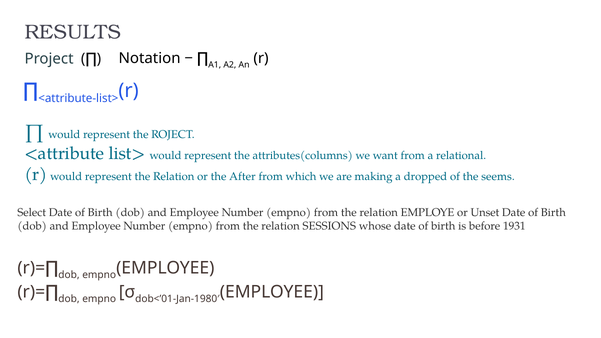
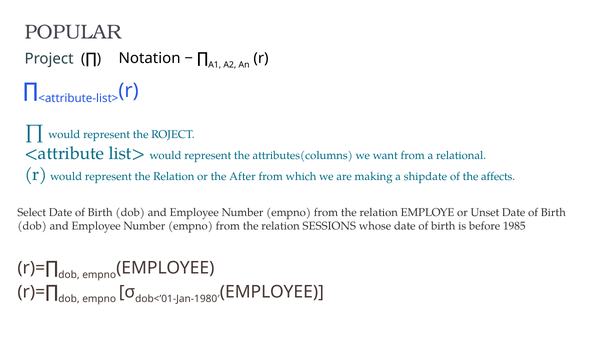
RESULTS: RESULTS -> POPULAR (73, 32)
dropped: dropped -> shipdate (425, 177)
seems: seems -> affects (498, 177)
1931: 1931 -> 1985 (514, 226)
